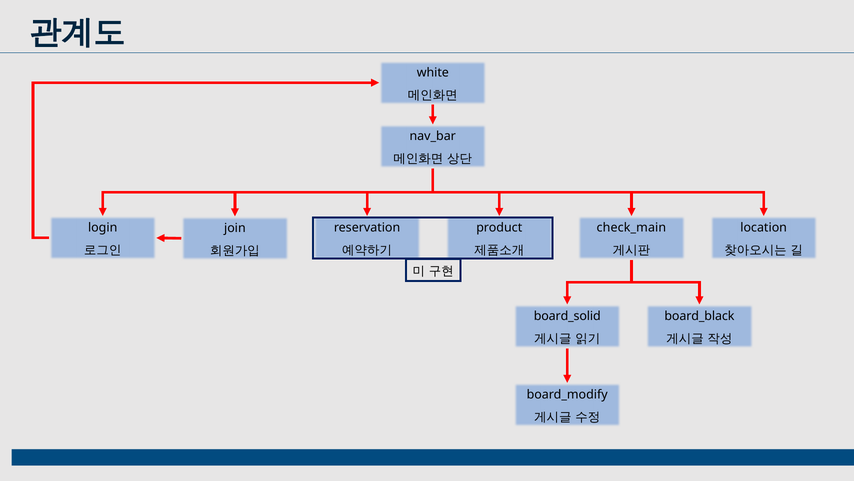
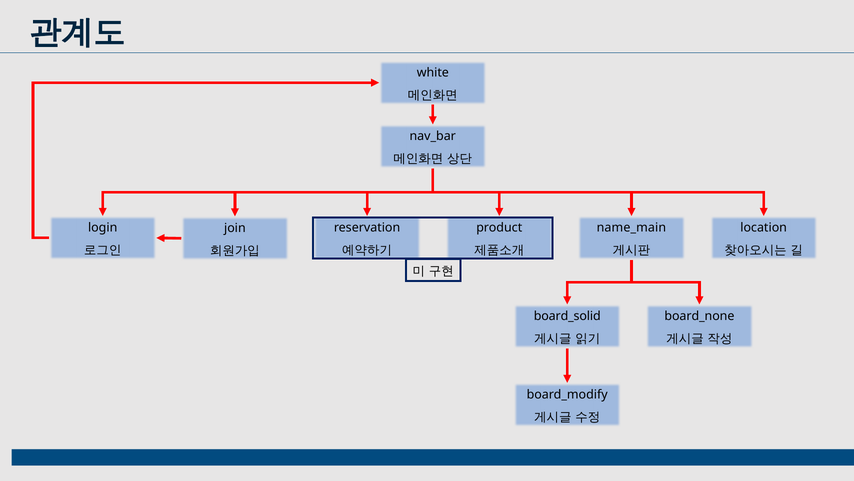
check_main: check_main -> name_main (631, 227)
board_black: board_black -> board_none (699, 316)
